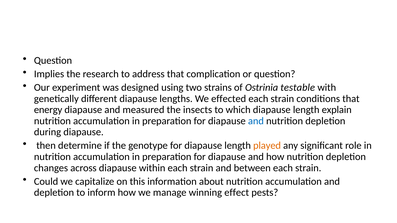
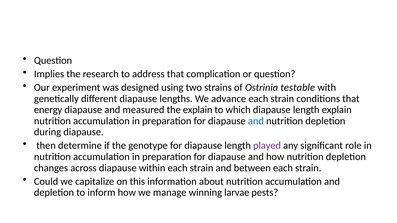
effected: effected -> advance (229, 99)
the insects: insects -> explain (198, 110)
played colour: orange -> purple (267, 146)
effect: effect -> larvae (237, 193)
